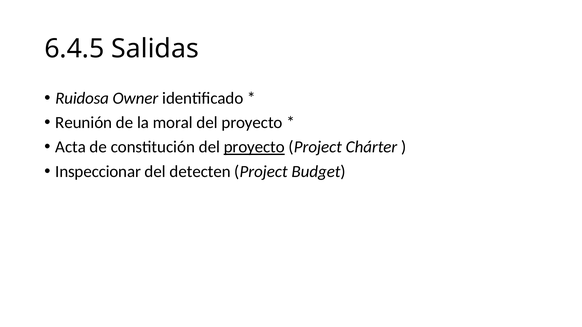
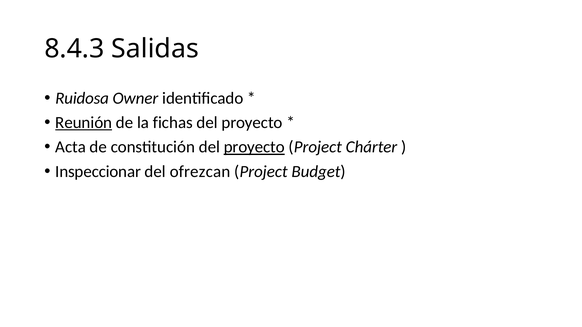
6.4.5: 6.4.5 -> 8.4.3 (74, 49)
Reunión underline: none -> present (84, 123)
moral: moral -> fichas (173, 123)
detecten: detecten -> ofrezcan (200, 172)
